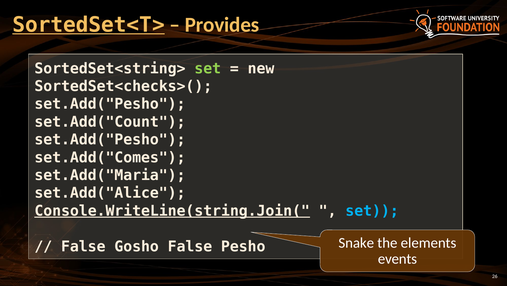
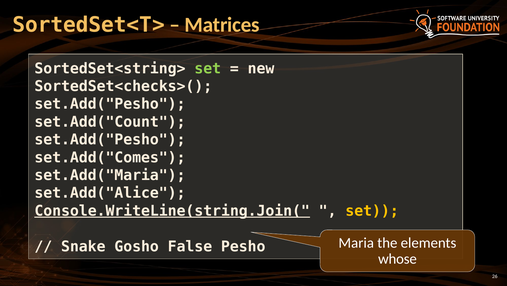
SortedSet<T> underline: present -> none (89, 25)
Provides: Provides -> Matrices (222, 25)
set colour: light blue -> yellow (372, 210)
False: False -> Snake (83, 246)
Snake: Snake -> Maria (356, 242)
events: events -> whose (397, 258)
